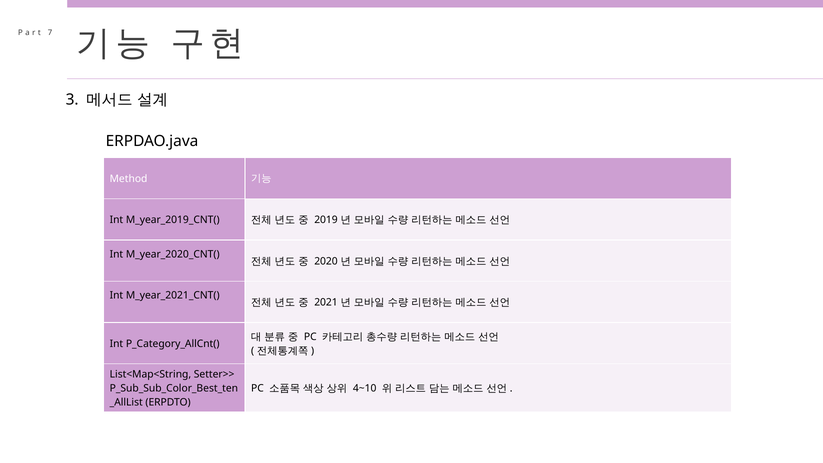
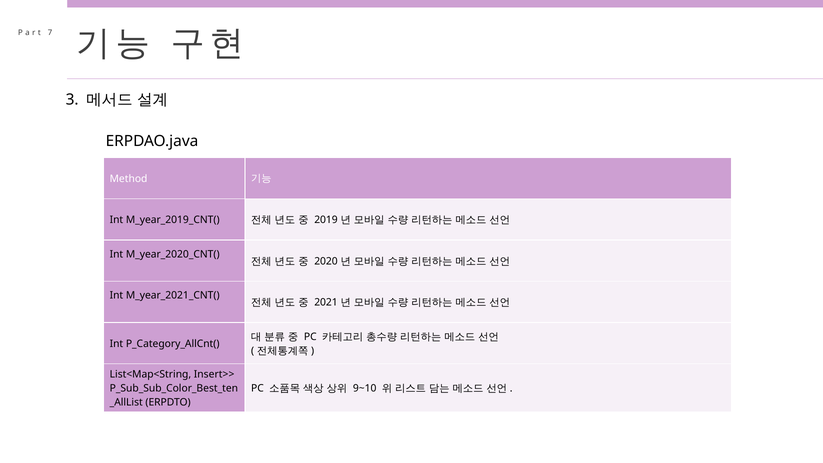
Setter>>: Setter>> -> Insert>> (214, 375)
4~10: 4~10 -> 9~10 (365, 388)
